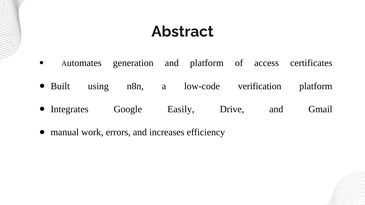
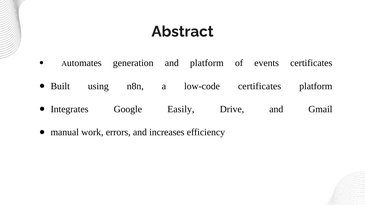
access: access -> events (267, 63)
low-code verification: verification -> certificates (260, 86)
